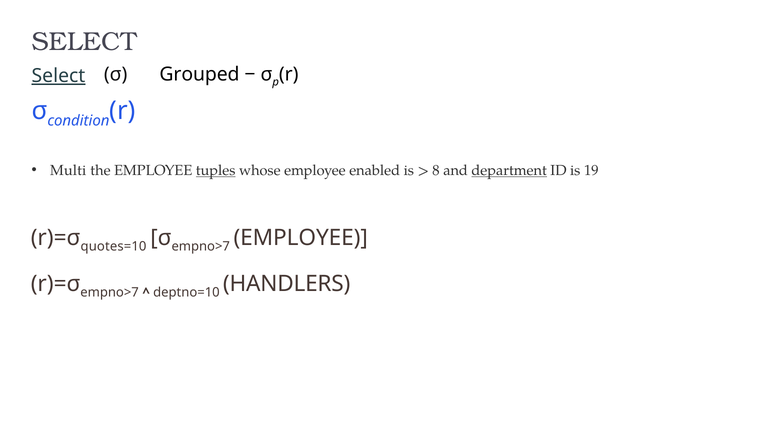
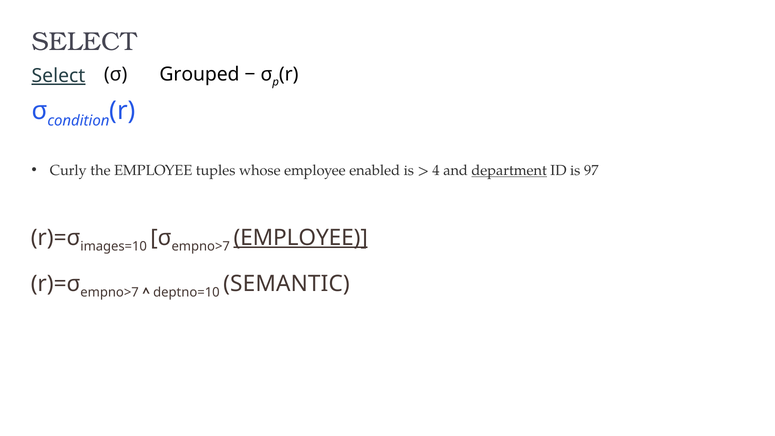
Multi: Multi -> Curly (68, 170)
tuples underline: present -> none (216, 170)
8: 8 -> 4 (436, 170)
19: 19 -> 97 (591, 170)
quotes=10: quotes=10 -> images=10 (114, 246)
EMPLOYEE underline: none -> present (301, 238)
HANDLERS: HANDLERS -> SEMANTIC (286, 284)
